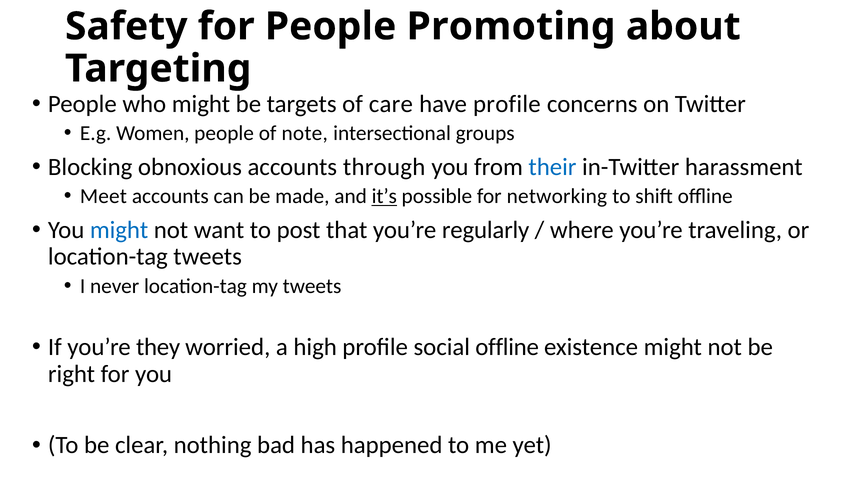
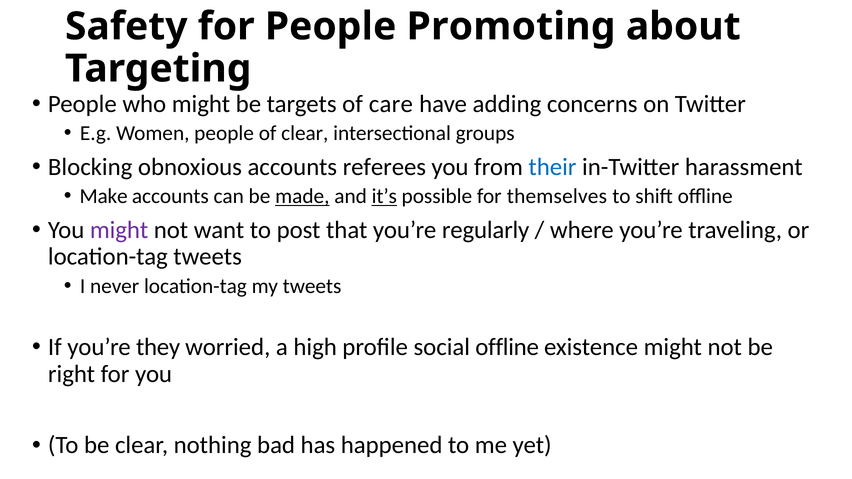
have profile: profile -> adding (507, 104)
of note: note -> clear (305, 133)
through: through -> referees (384, 167)
Meet: Meet -> Make (104, 196)
made underline: none -> present (302, 196)
networking: networking -> themselves (557, 196)
might colour: blue -> purple (119, 230)
